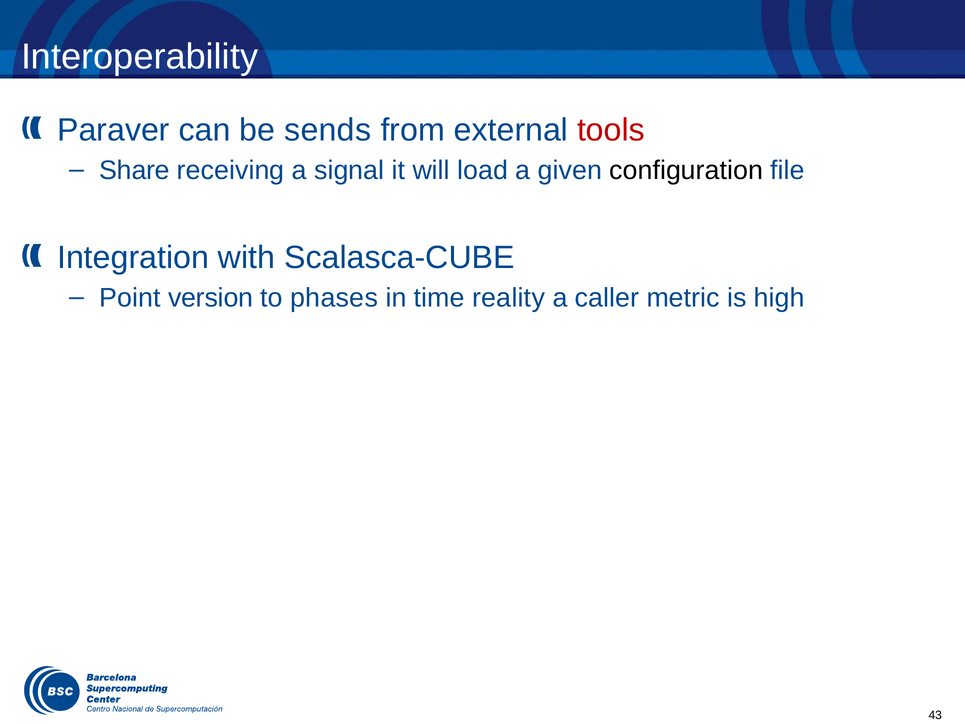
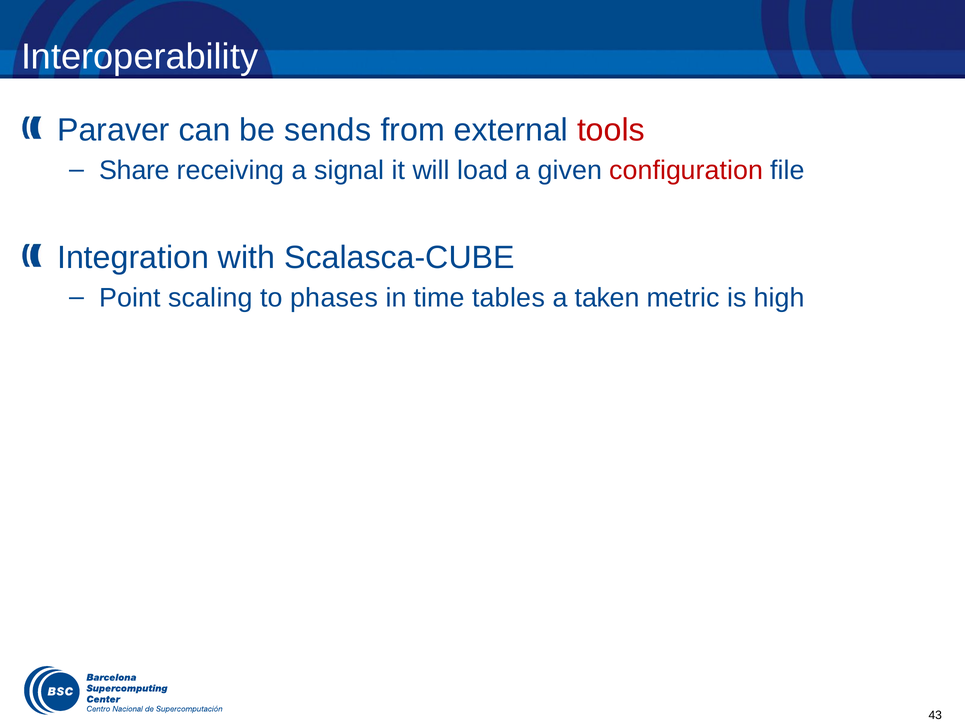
configuration colour: black -> red (686, 170)
version: version -> scaling (210, 298)
reality: reality -> tables (509, 298)
caller: caller -> taken (607, 298)
